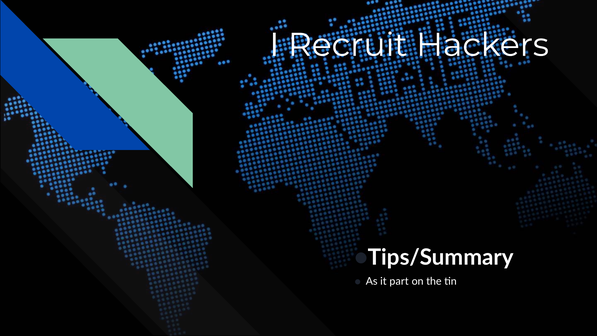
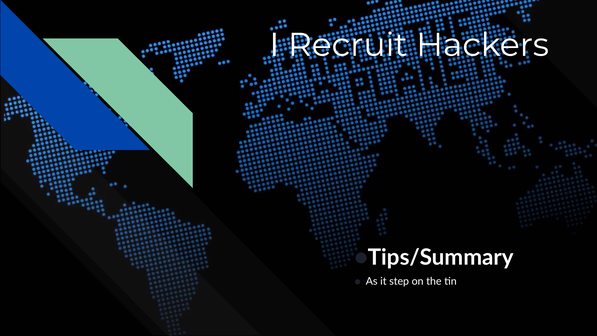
part: part -> step (399, 281)
